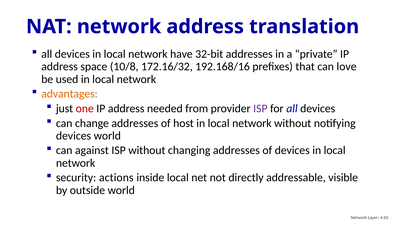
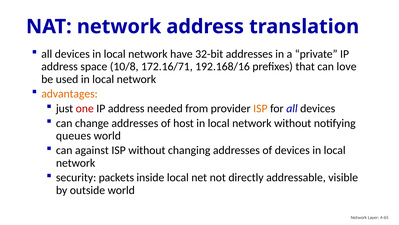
172.16/32: 172.16/32 -> 172.16/71 (167, 66)
ISP colour: purple -> orange (260, 108)
devices: devices -> queues (73, 135)
actions: actions -> packets (116, 177)
